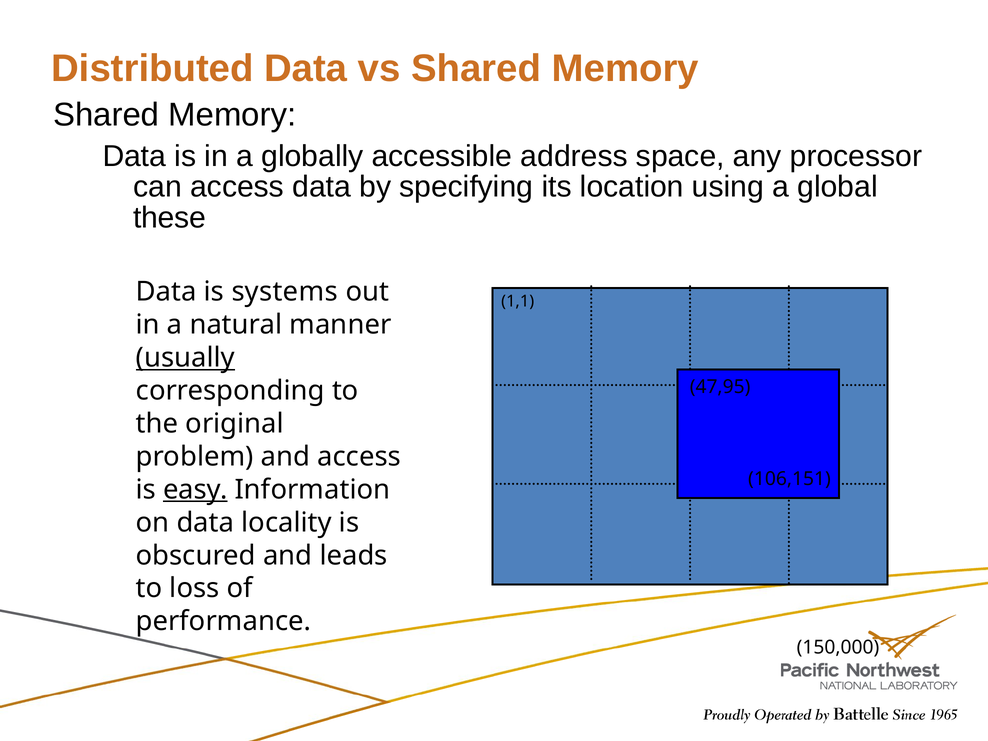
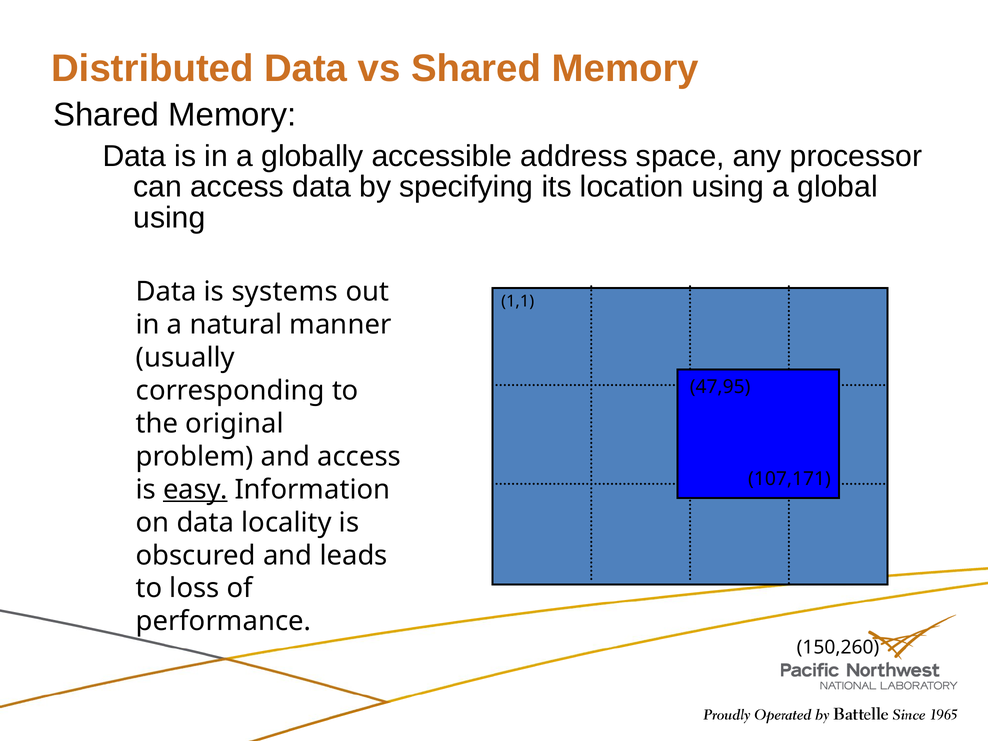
these: these -> using (169, 218)
usually underline: present -> none (185, 358)
106,151: 106,151 -> 107,171 (789, 479)
150,000: 150,000 -> 150,260 (838, 648)
